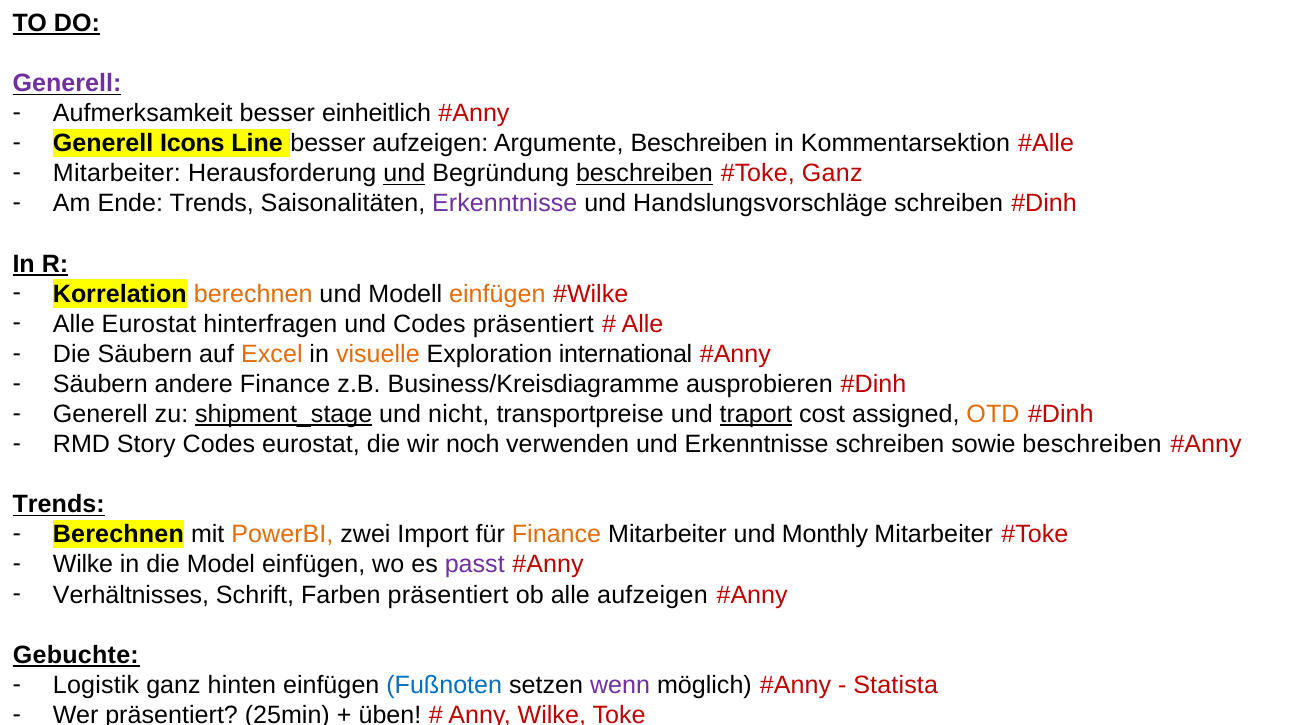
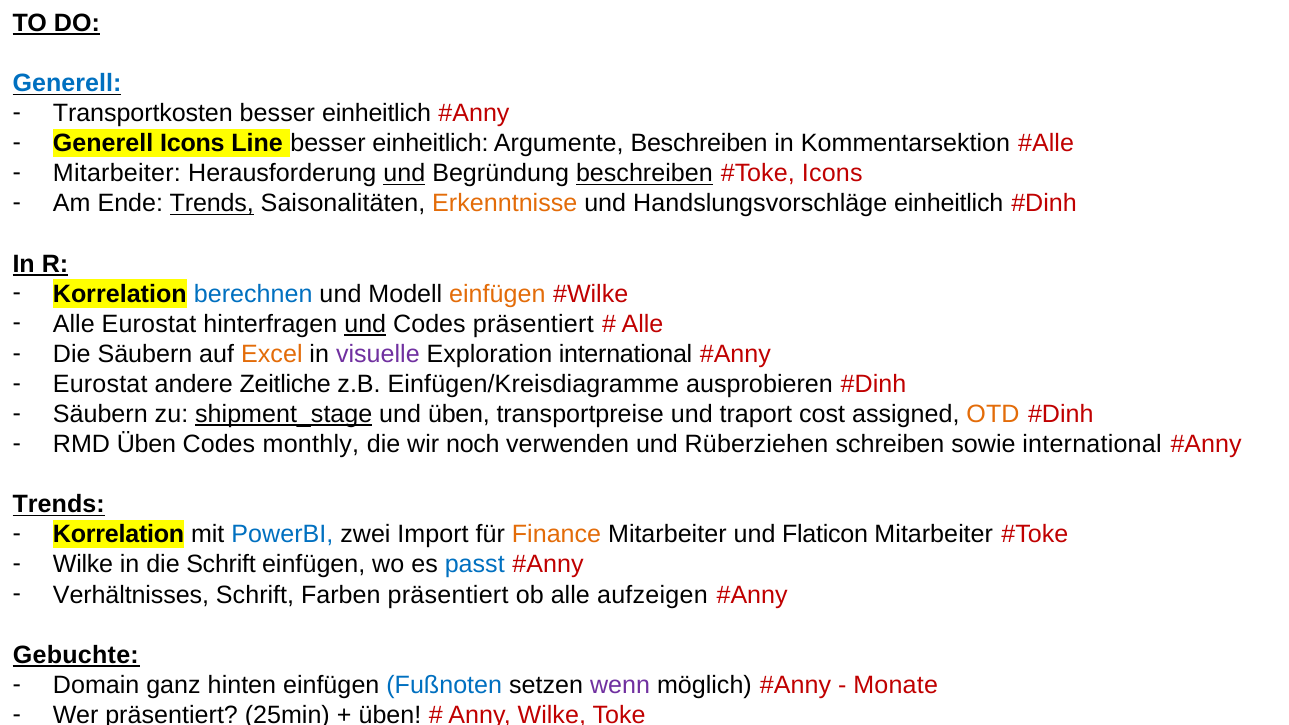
Generell colour: purple -> blue (67, 83)
Aufmerksamkeit: Aufmerksamkeit -> Transportkosten (143, 113)
Line besser aufzeigen: aufzeigen -> einheitlich (430, 143)
Ganz: Ganz -> Icons (832, 174)
Trends underline: none -> present (212, 204)
Erkenntnisse colour: purple -> orange (505, 204)
Handslungsvorschläge schreiben: schreiben -> einheitlich (949, 204)
berechnen colour: orange -> blue (253, 294)
und underline: none -> present (365, 324)
visuelle colour: orange -> purple (378, 354)
Säubern: Säubern -> Eurostat (100, 384)
andere Finance: Finance -> Zeitliche (285, 384)
Business/Kreisdiagramme: Business/Kreisdiagramme -> Einfügen/Kreisdiagramme (533, 384)
Generell: Generell -> Säubern (100, 414)
und nicht: nicht -> üben (459, 414)
traport underline: present -> none (756, 414)
RMD Story: Story -> Üben (146, 444)
Codes eurostat: eurostat -> monthly (311, 444)
und Erkenntnisse: Erkenntnisse -> Rüberziehen (757, 444)
sowie beschreiben: beschreiben -> international (1092, 444)
Berechnen: Berechnen -> Korrelation (119, 535)
PowerBI colour: orange -> blue (282, 535)
Monthly: Monthly -> Flaticon (825, 535)
die Model: Model -> Schrift (221, 565)
passt colour: purple -> blue (475, 565)
Logistik: Logistik -> Domain (96, 685)
Statista: Statista -> Monate (896, 685)
